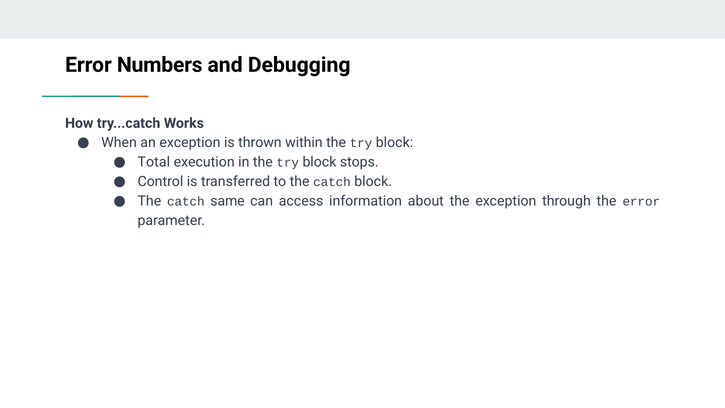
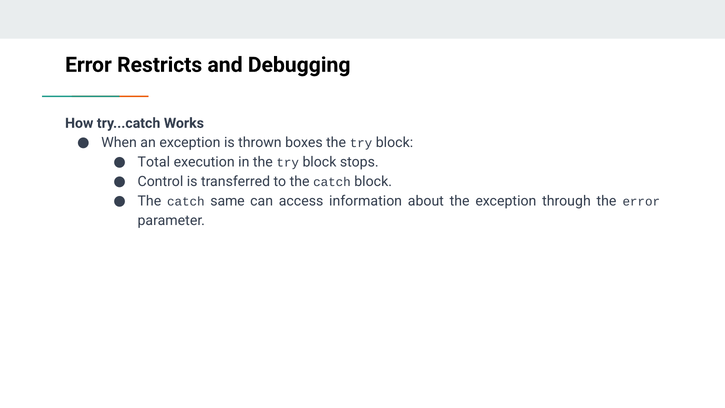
Numbers: Numbers -> Restricts (160, 65)
within: within -> boxes (304, 143)
